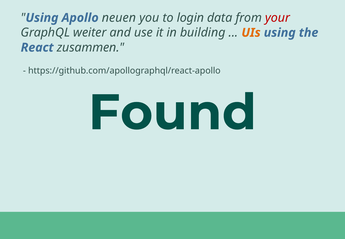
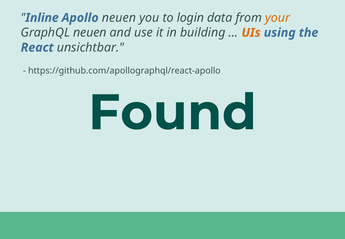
Using: Using -> Inline (42, 18)
your colour: red -> orange (278, 18)
GraphQL weiter: weiter -> neuen (90, 33)
zusammen: zusammen -> unsichtbar (90, 48)
